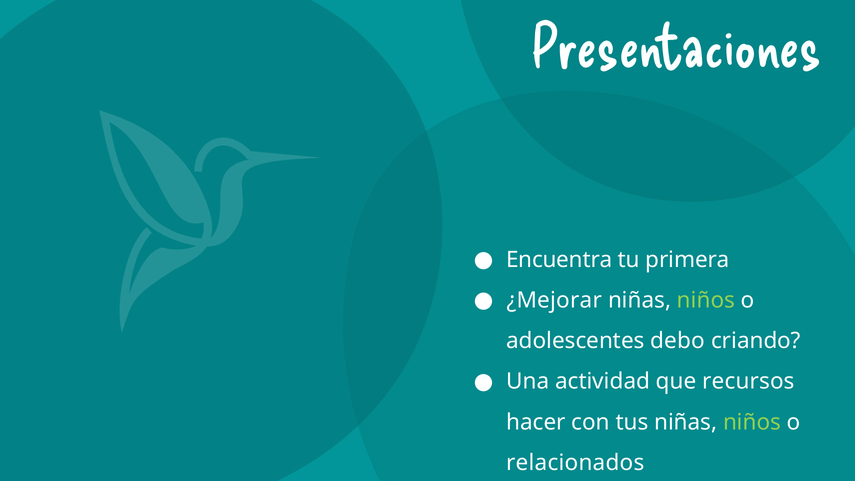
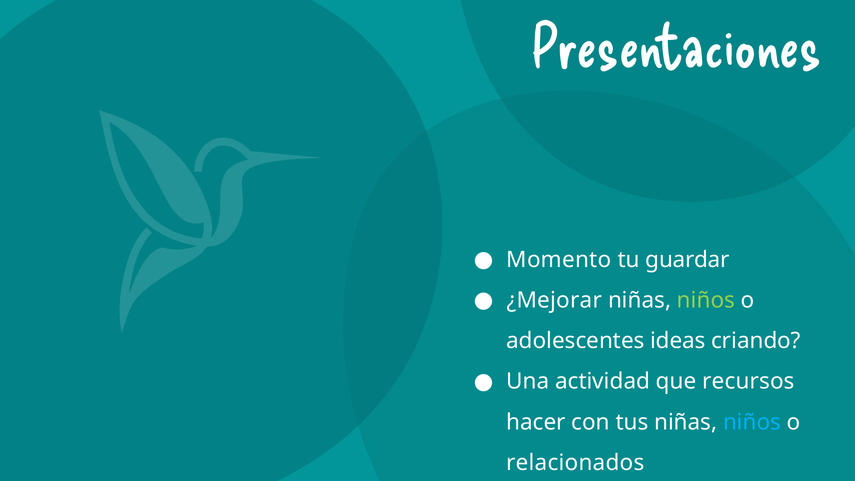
Encuentra: Encuentra -> Momento (559, 260)
primera: primera -> guardar (688, 260)
debo: debo -> ideas (678, 341)
niños colour: light green -> light blue (752, 422)
